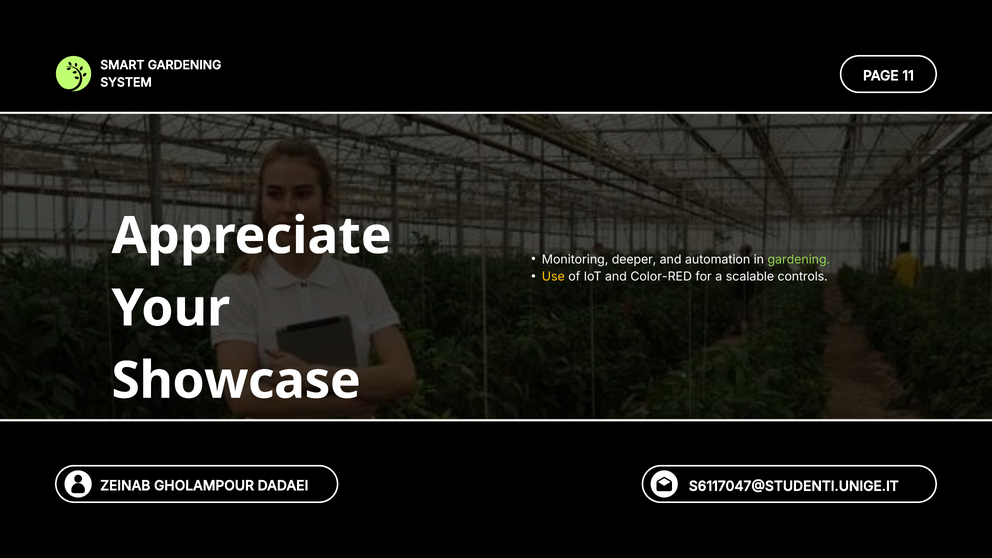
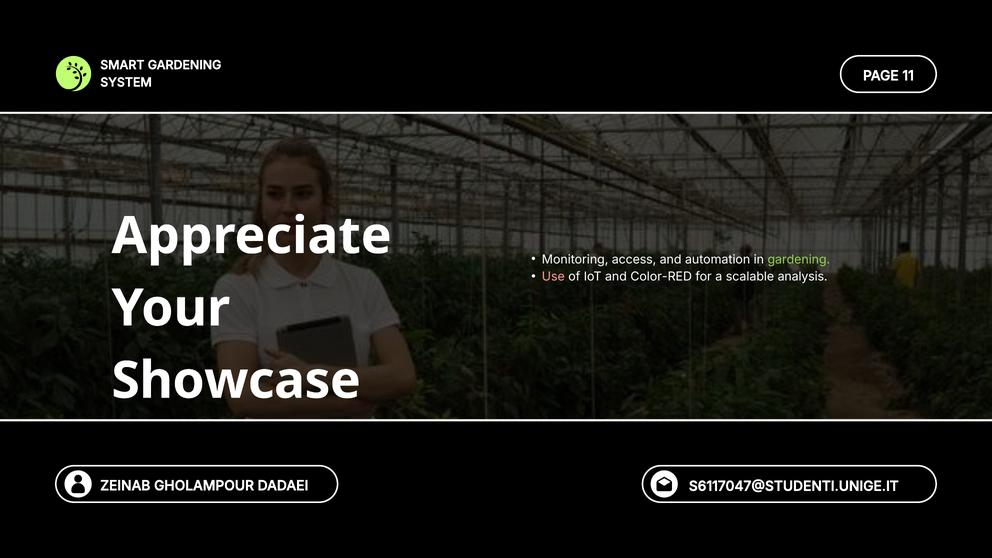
deeper: deeper -> access (634, 259)
Use colour: yellow -> pink (553, 277)
controls: controls -> analysis (803, 277)
